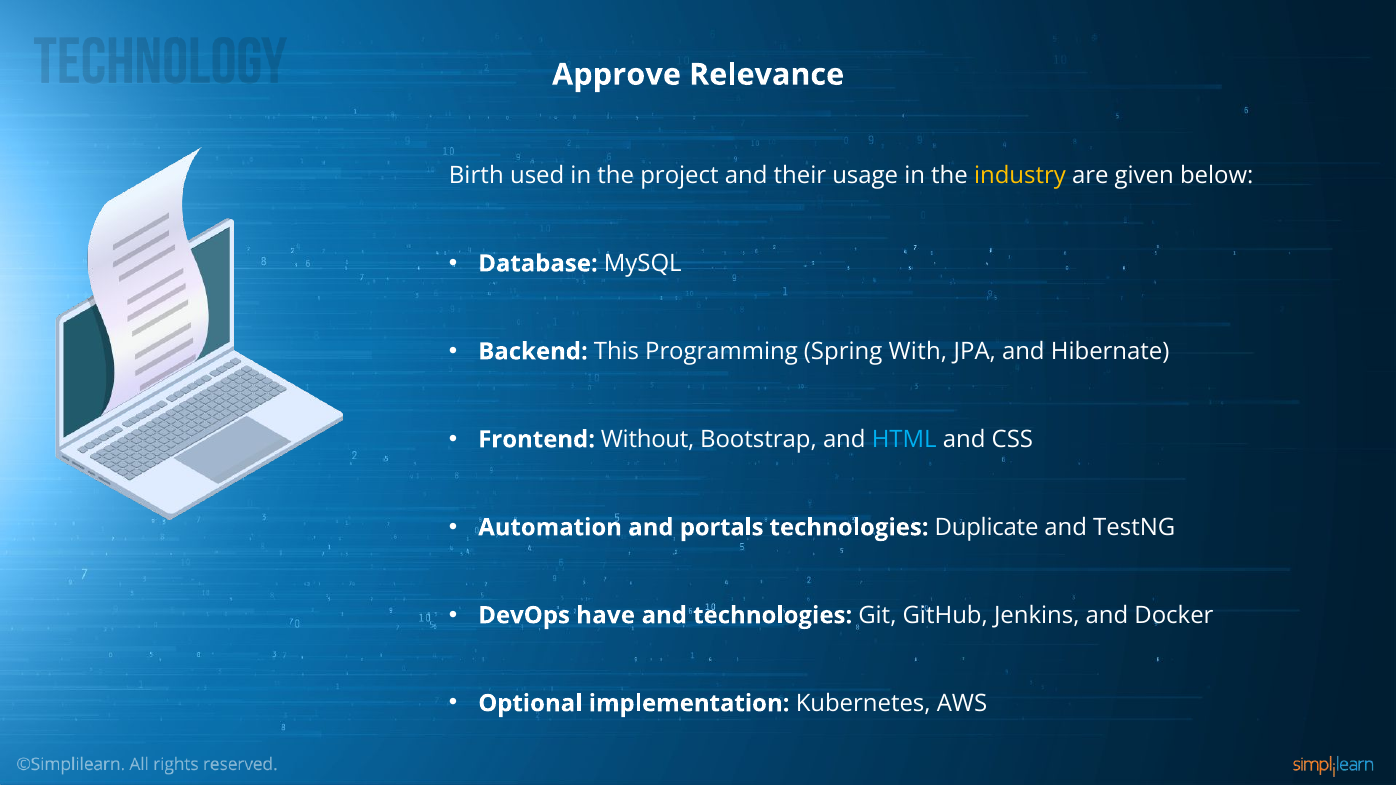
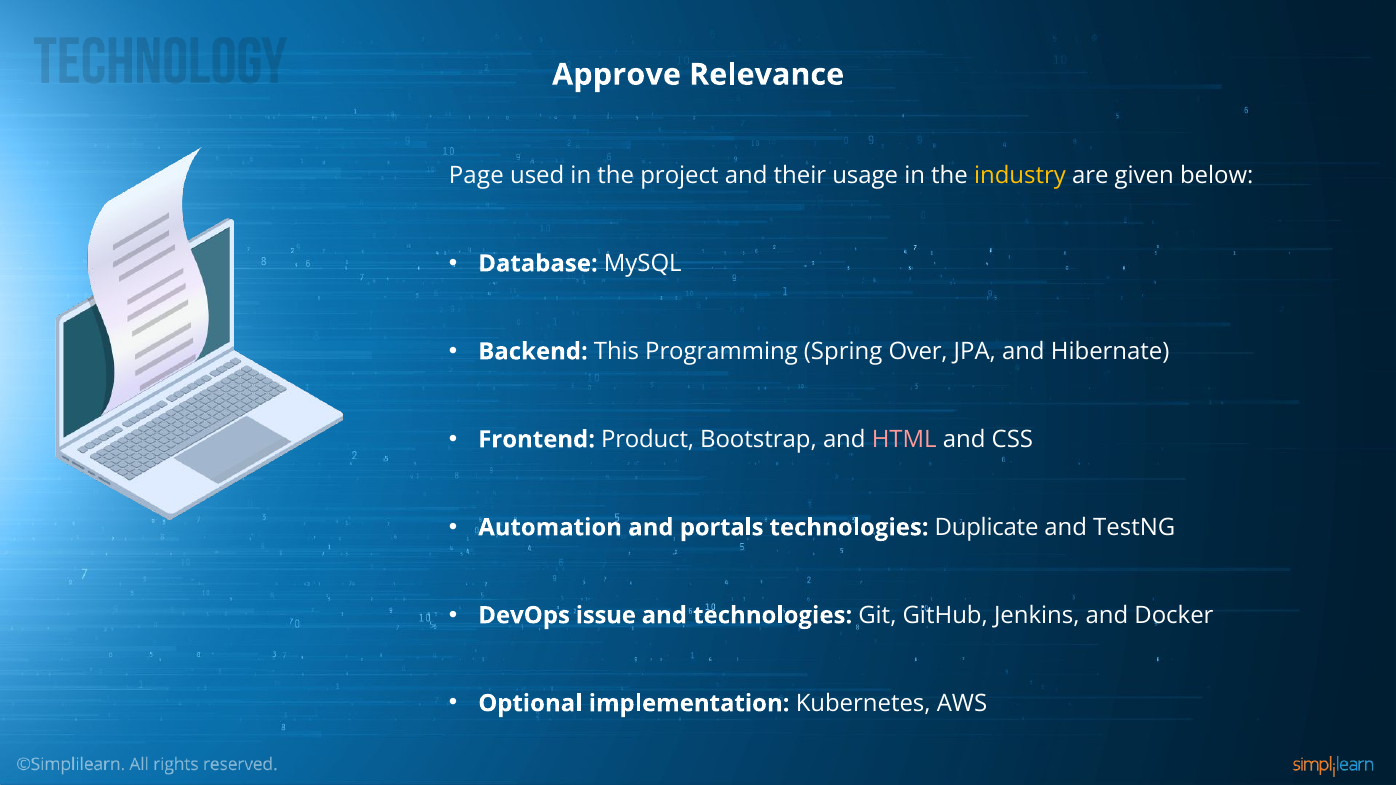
Birth: Birth -> Page (476, 176)
With: With -> Over (918, 352)
Without: Without -> Product (648, 440)
HTML colour: light blue -> pink (904, 440)
have: have -> issue (606, 616)
